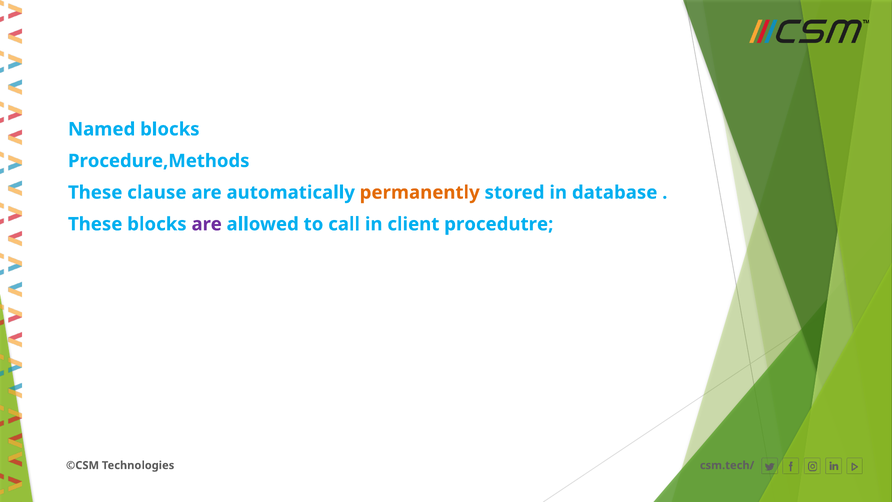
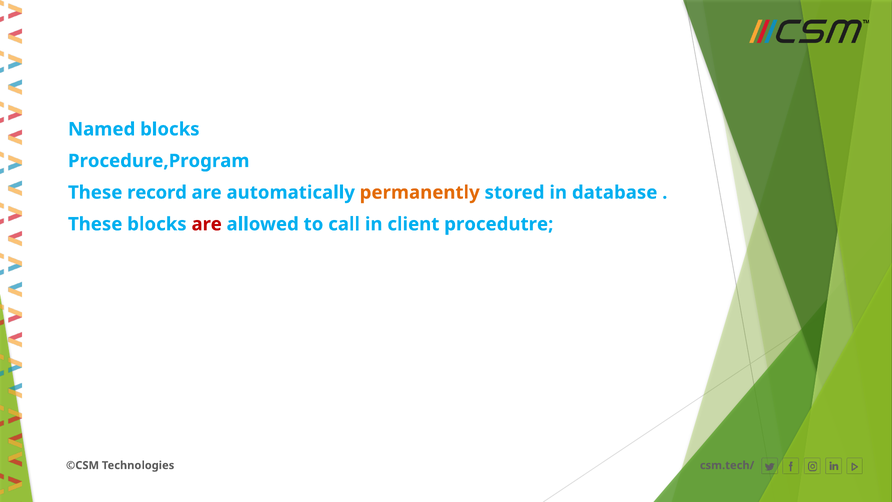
Procedure,Methods: Procedure,Methods -> Procedure,Program (159, 161)
clause: clause -> record (157, 192)
are colour: purple -> red (207, 224)
